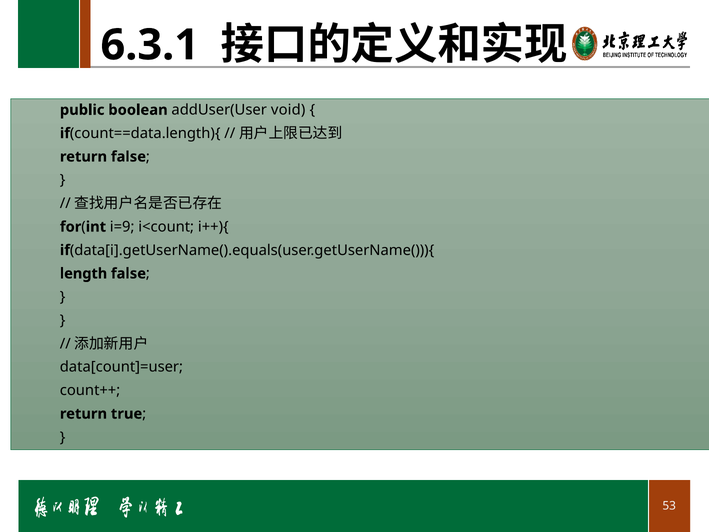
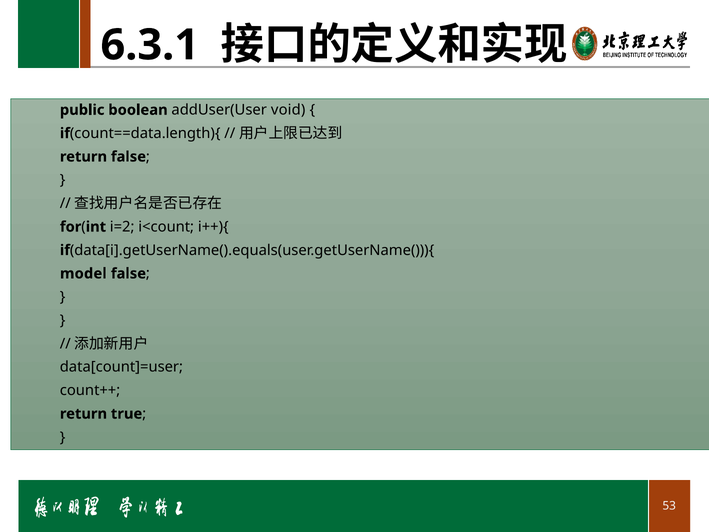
i=9: i=9 -> i=2 (122, 227)
length: length -> model (83, 273)
